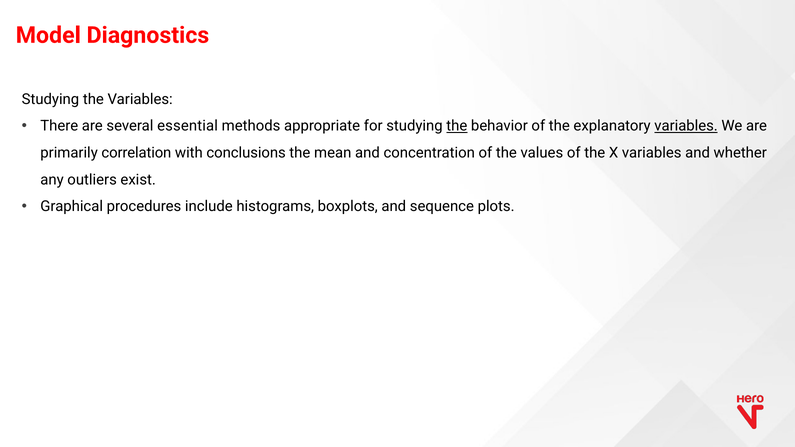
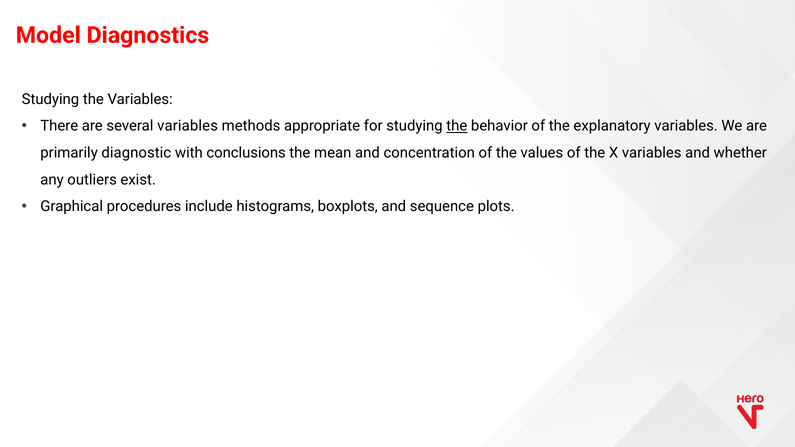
several essential: essential -> variables (188, 126)
variables underline: present -> none (686, 126)
correlation: correlation -> diagnostic (136, 153)
